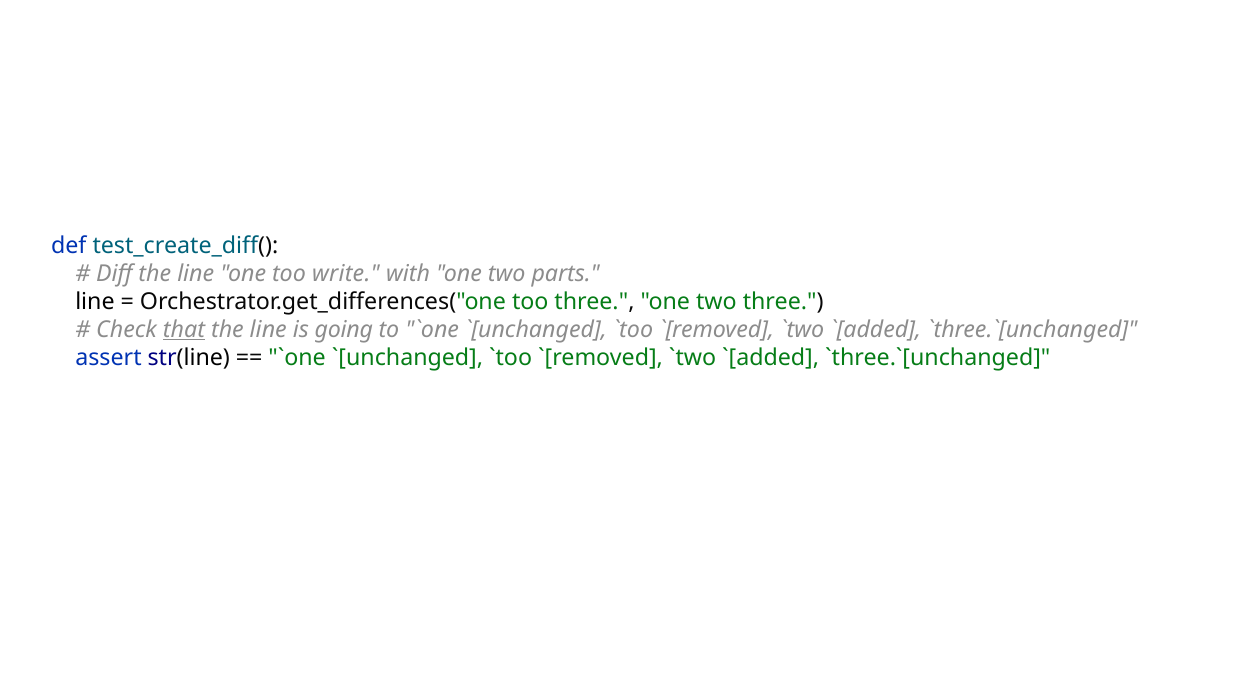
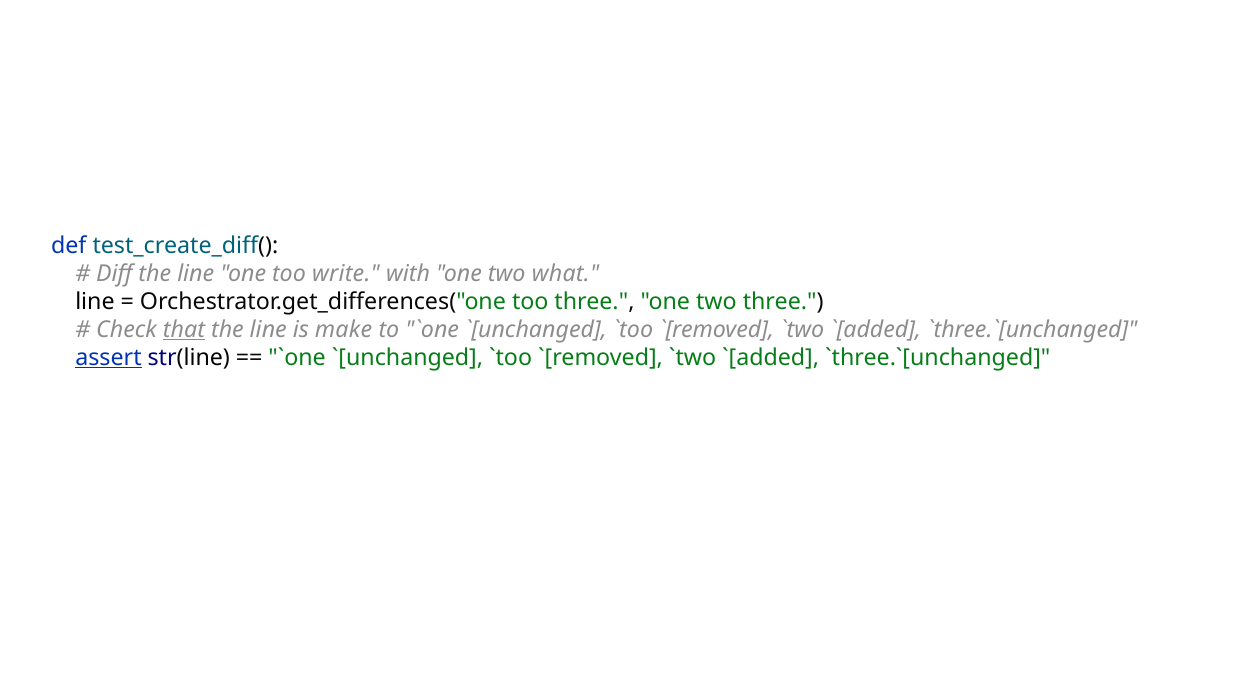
parts: parts -> what (566, 274)
going: going -> make (344, 330)
assert underline: none -> present (108, 357)
